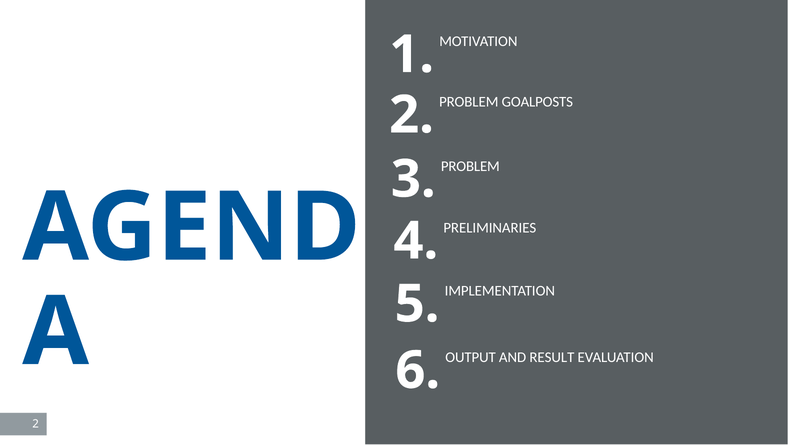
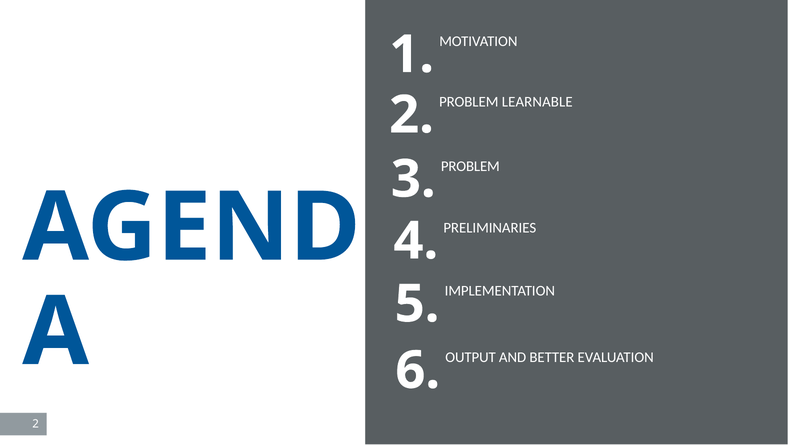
GOALPOSTS: GOALPOSTS -> LEARNABLE (537, 102)
RESULT: RESULT -> BETTER (552, 357)
